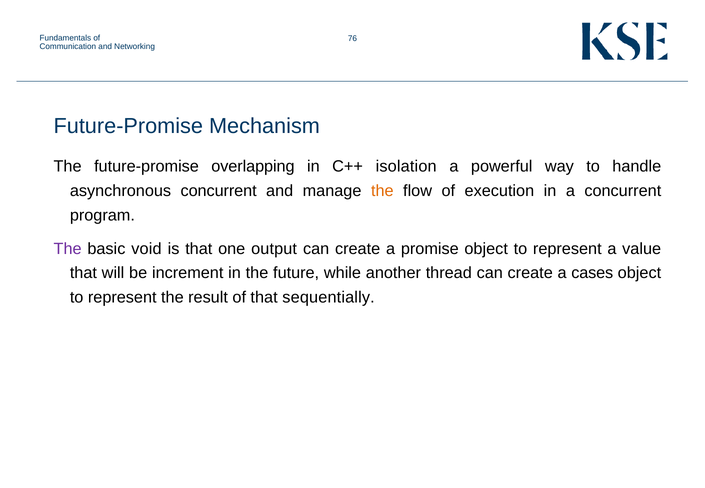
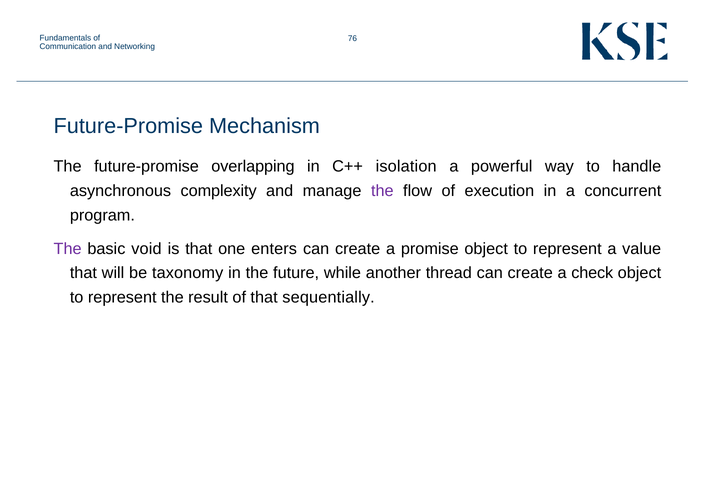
asynchronous concurrent: concurrent -> complexity (219, 191)
the colour: orange -> purple (382, 191)
output: output -> enters (274, 249)
increment: increment -> taxonomy (188, 273)
cases: cases -> check (592, 273)
